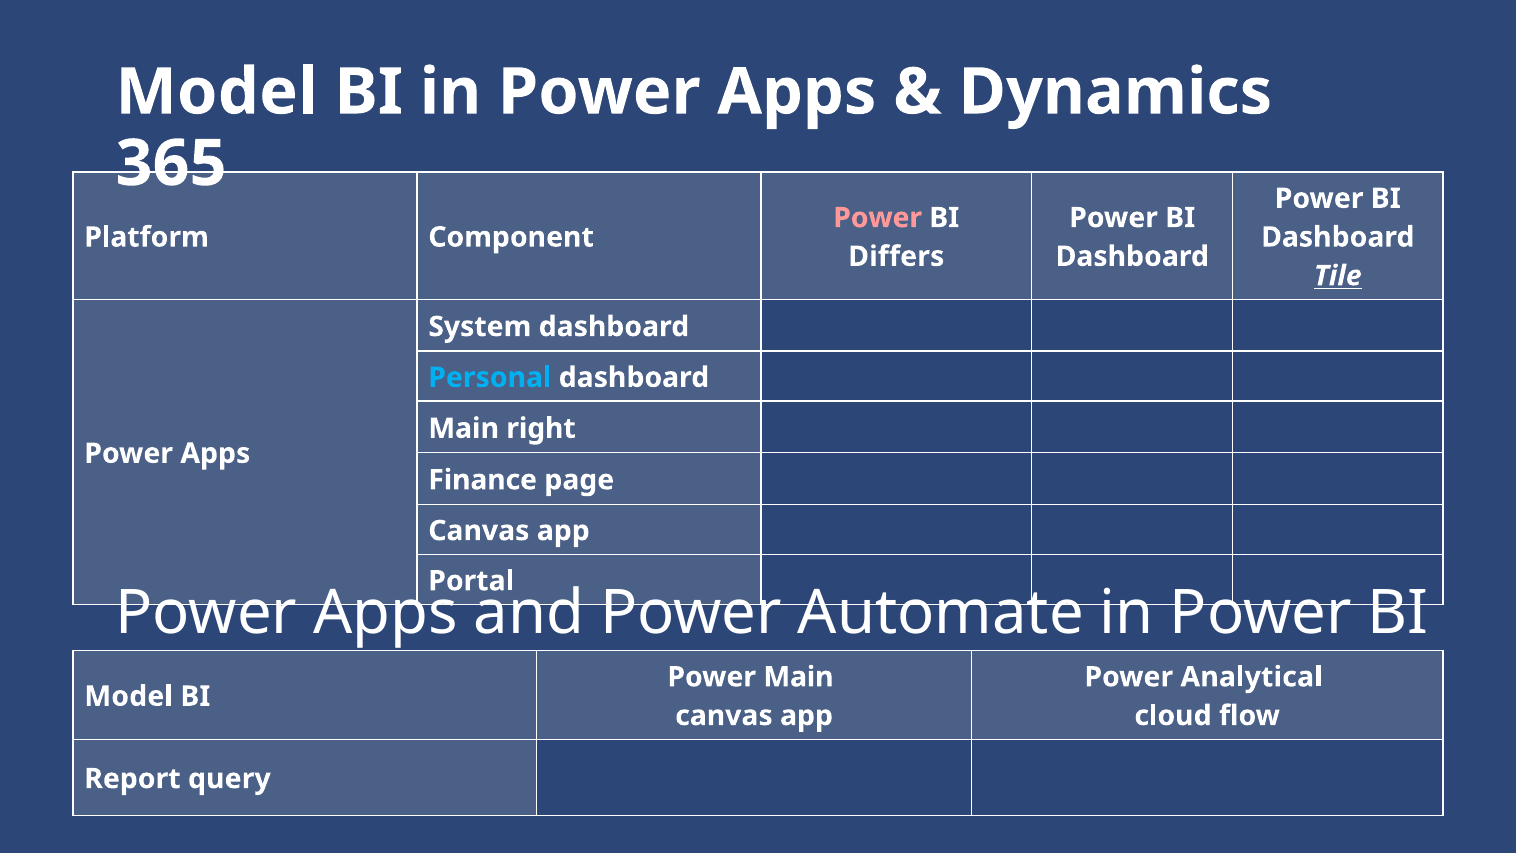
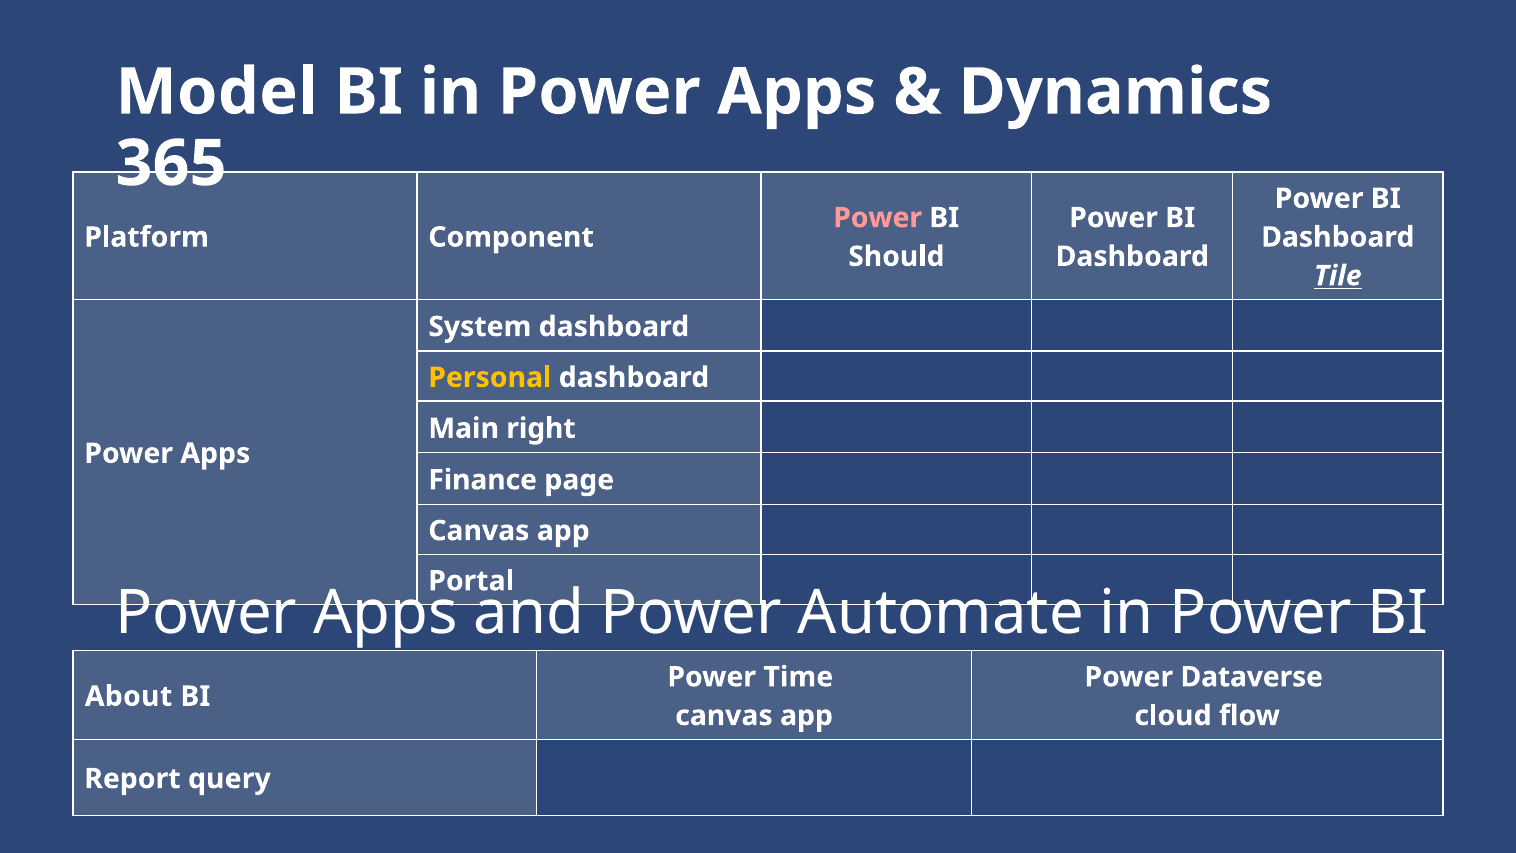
Differs: Differs -> Should (896, 256)
Personal colour: light blue -> yellow (490, 377)
Power Main: Main -> Time (798, 677)
Analytical: Analytical -> Dataverse (1252, 677)
Model: Model -> About (129, 696)
